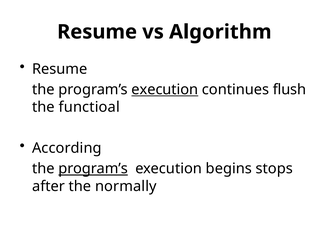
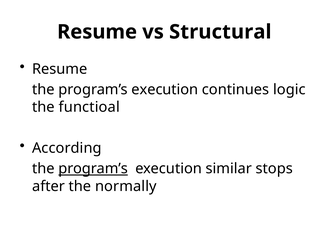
Algorithm: Algorithm -> Structural (220, 32)
execution underline: present -> none (165, 89)
flush: flush -> logic (289, 89)
begins: begins -> similar (229, 168)
